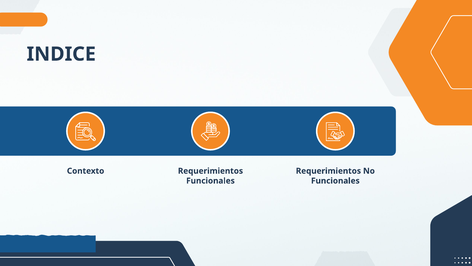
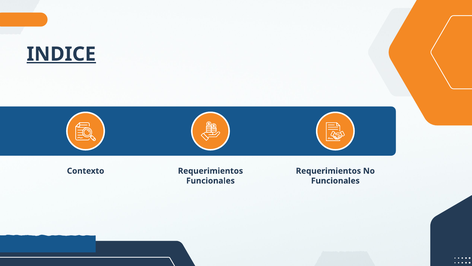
INDICE underline: none -> present (61, 54)
